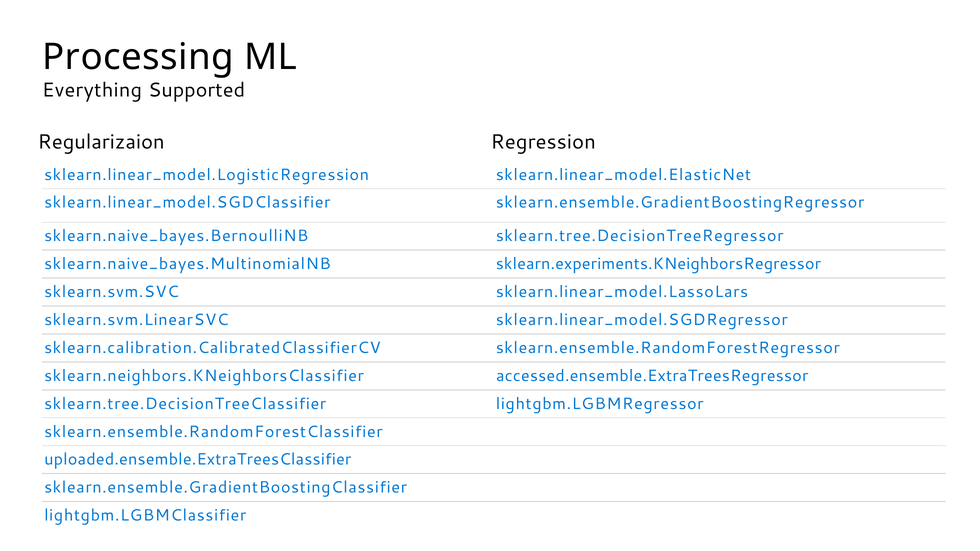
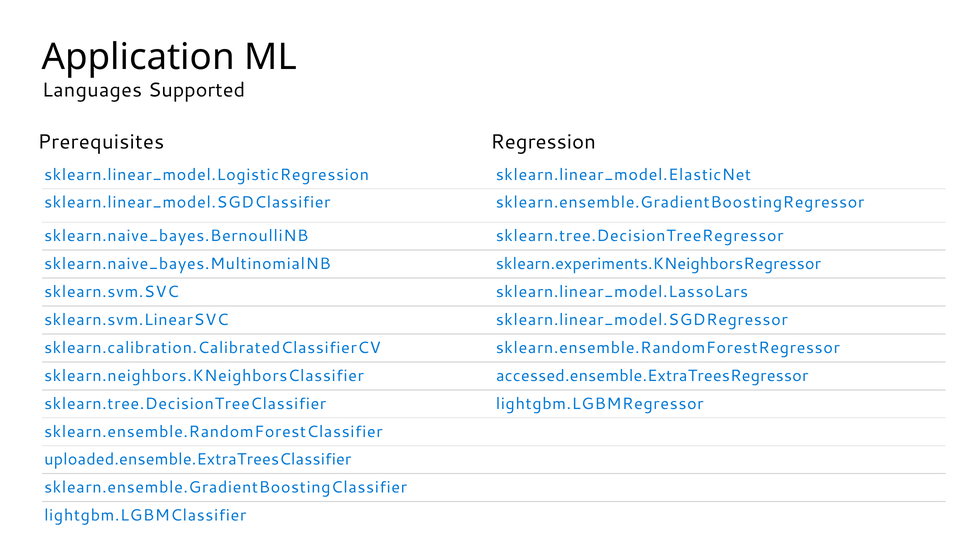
Processing: Processing -> Application (138, 57)
Everything: Everything -> Languages (92, 90)
Regularizaion: Regularizaion -> Prerequisites (101, 142)
